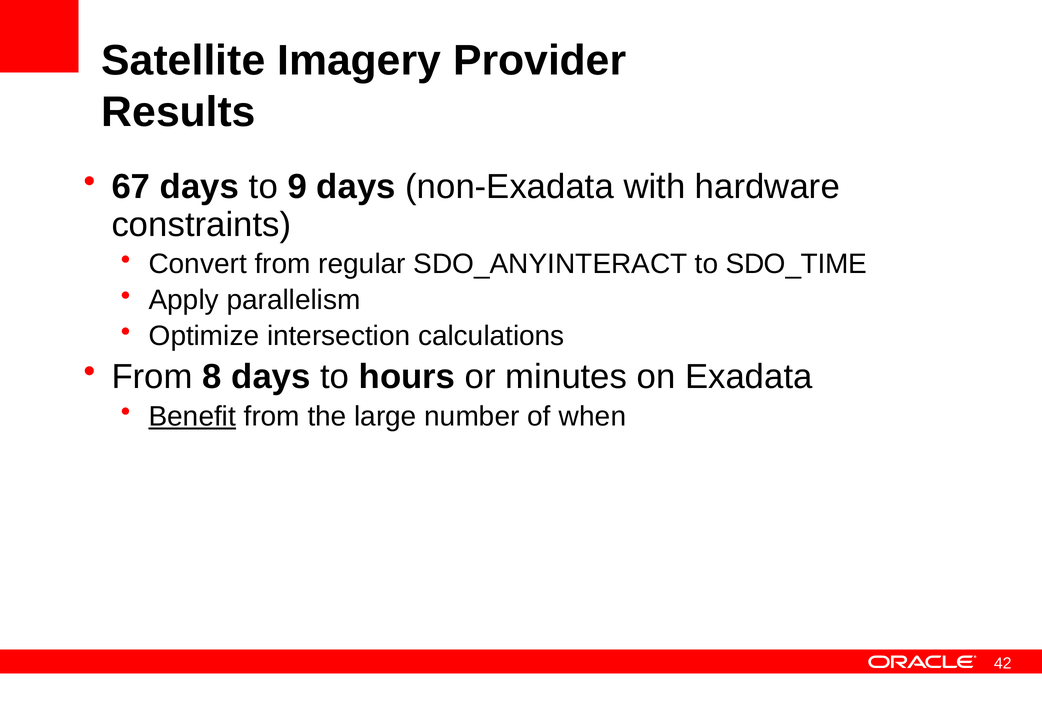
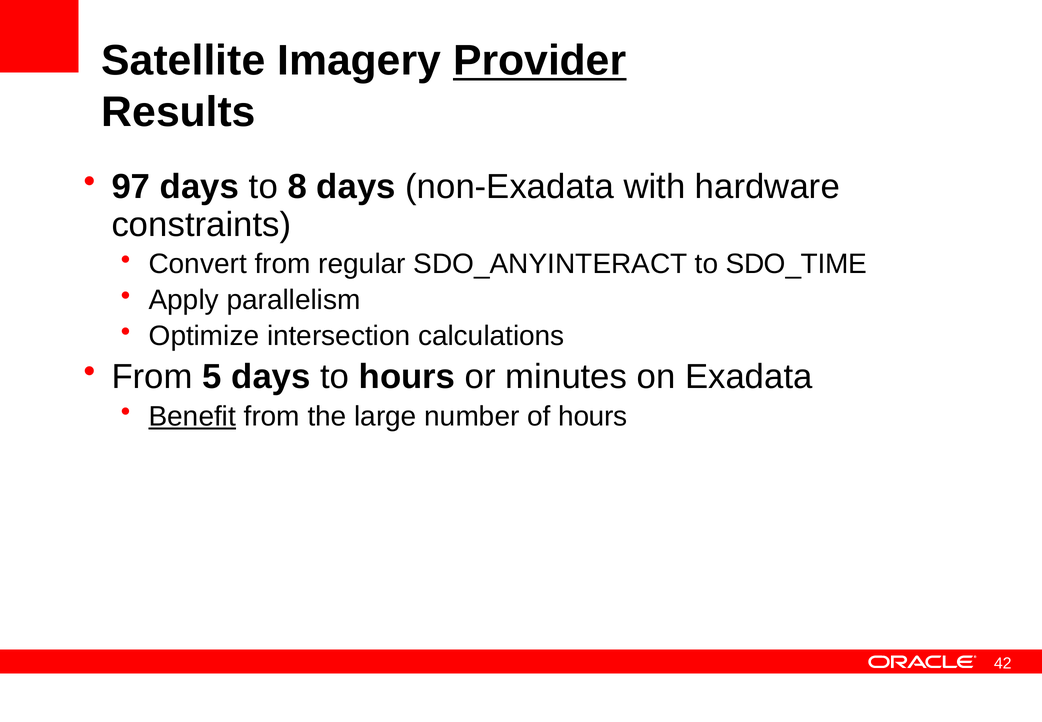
Provider underline: none -> present (540, 61)
67: 67 -> 97 (131, 187)
9: 9 -> 8 (297, 187)
8: 8 -> 5 (212, 376)
of when: when -> hours (593, 416)
